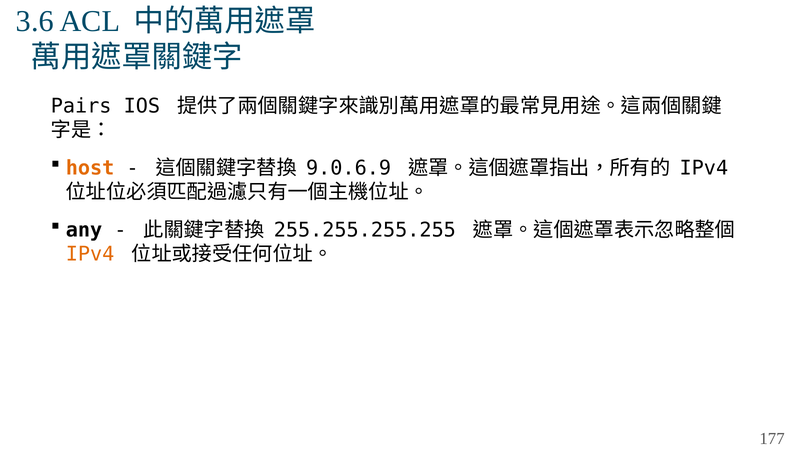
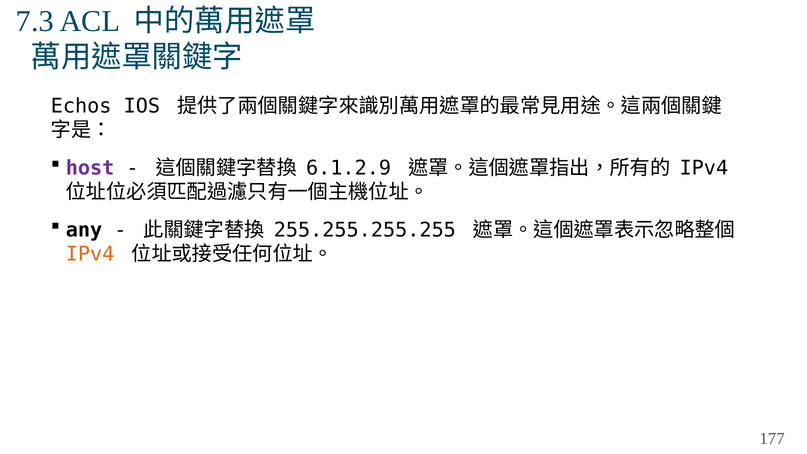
3.6: 3.6 -> 7.3 (35, 21)
Pairs: Pairs -> Echos (81, 106)
host colour: orange -> purple (90, 168)
9.0.6.9: 9.0.6.9 -> 6.1.2.9 (349, 168)
